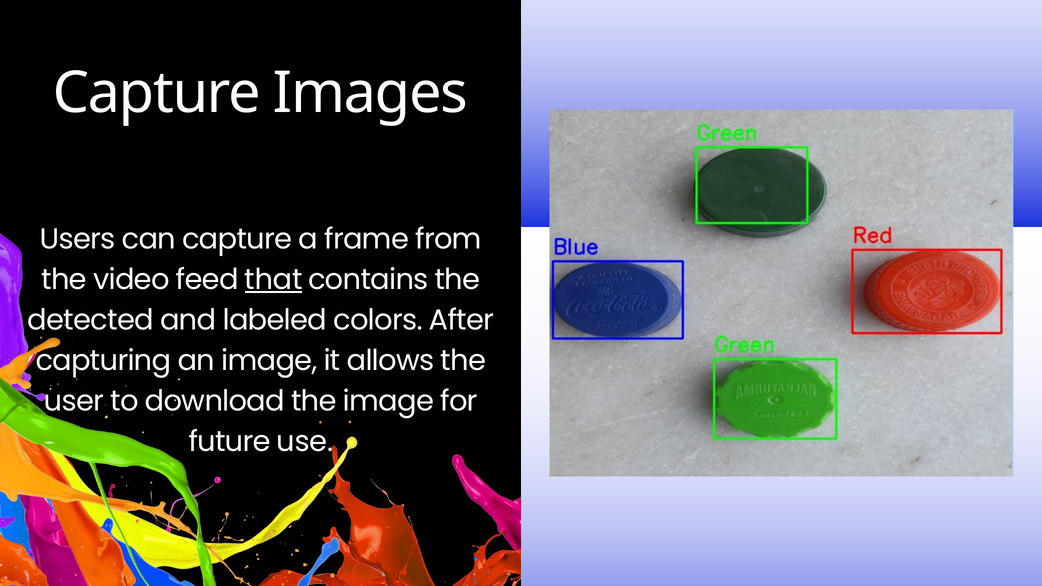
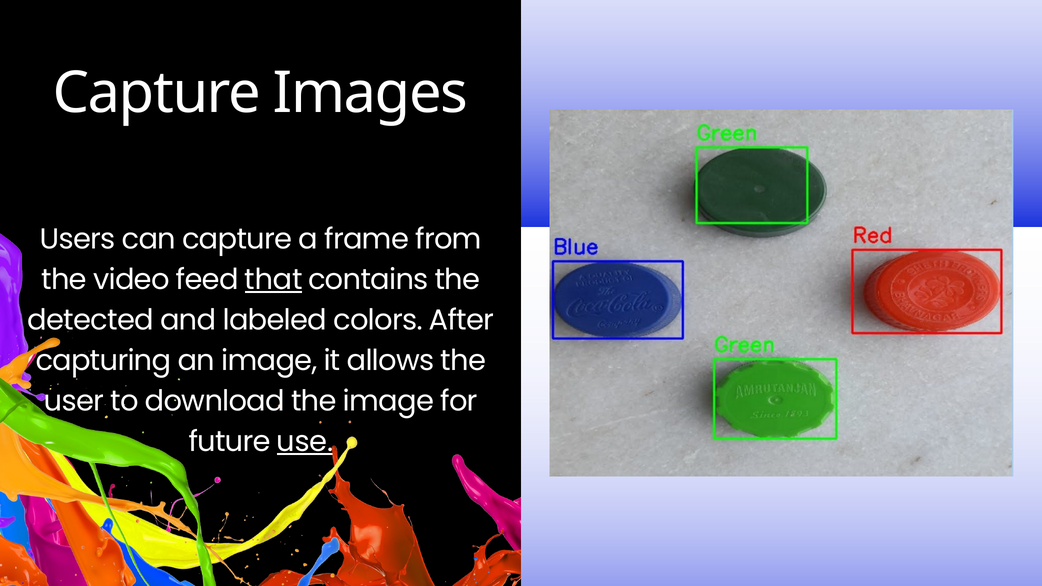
use underline: none -> present (305, 442)
